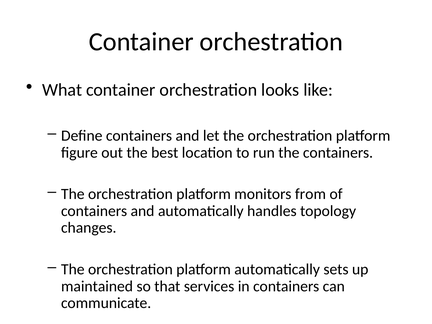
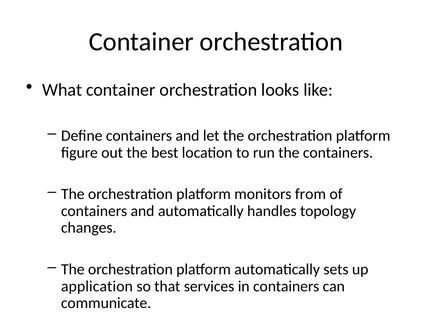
maintained: maintained -> application (97, 286)
